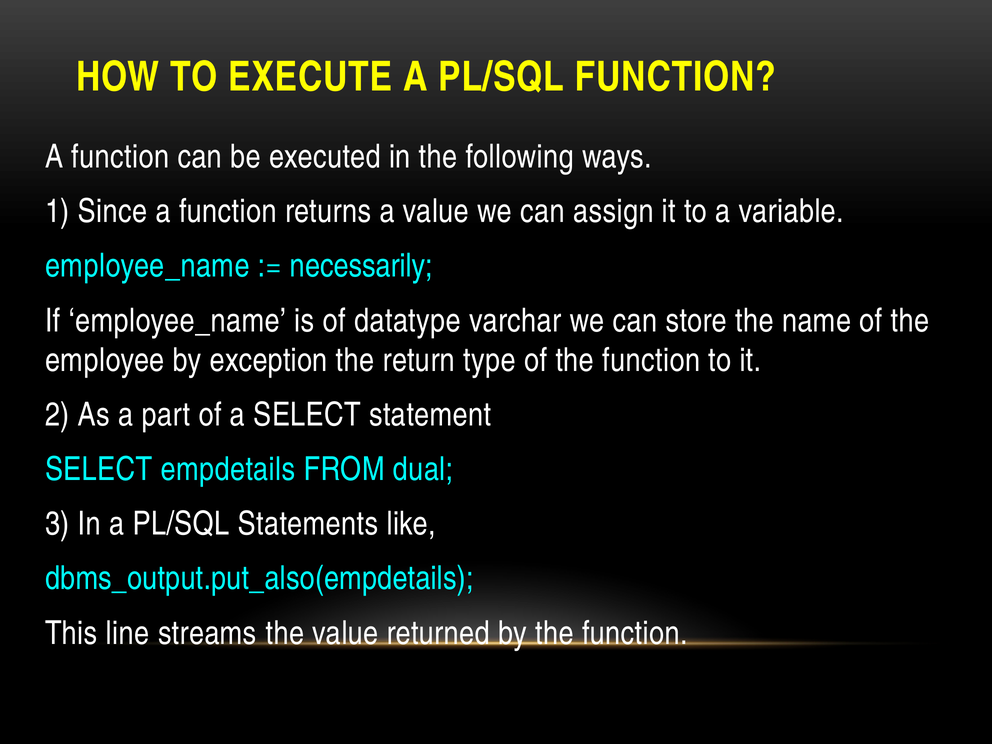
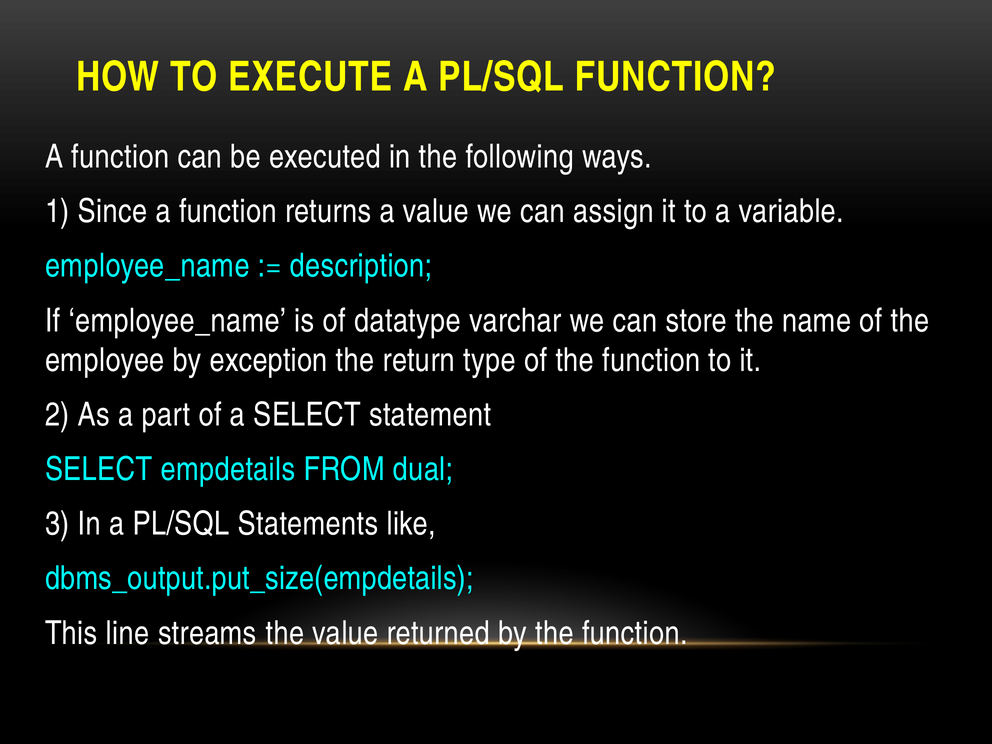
necessarily: necessarily -> description (361, 266)
dbms_output.put_also(empdetails: dbms_output.put_also(empdetails -> dbms_output.put_size(empdetails (259, 579)
